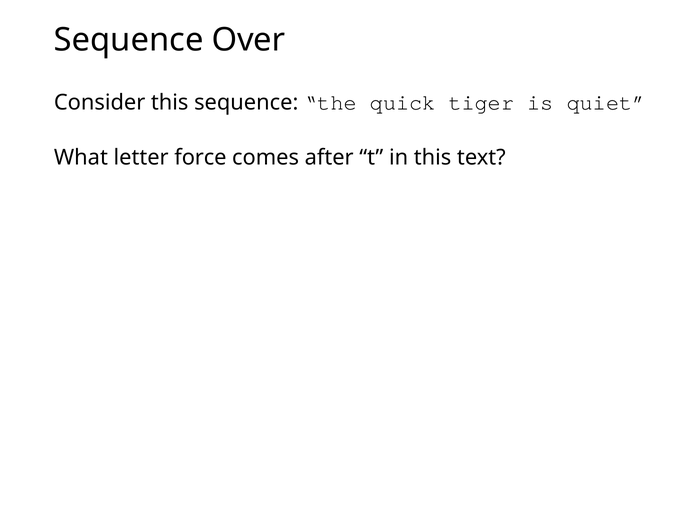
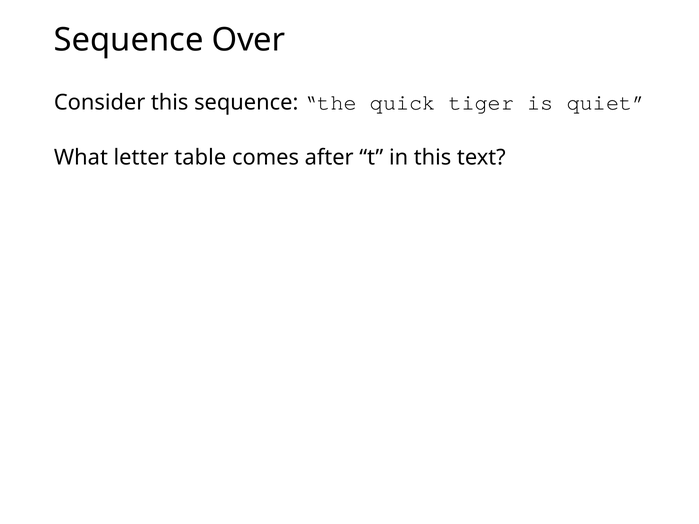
force: force -> table (200, 158)
